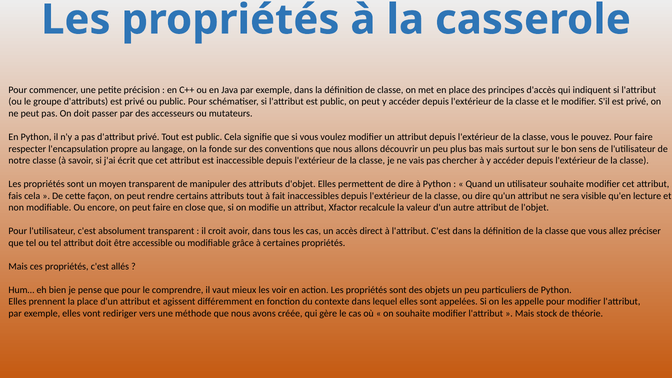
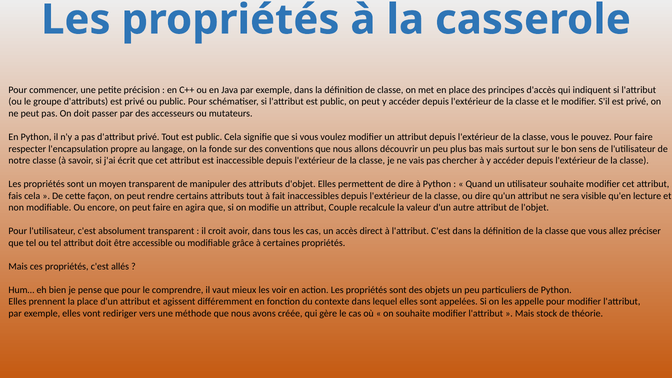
close: close -> agira (195, 208)
Xfactor: Xfactor -> Couple (343, 208)
